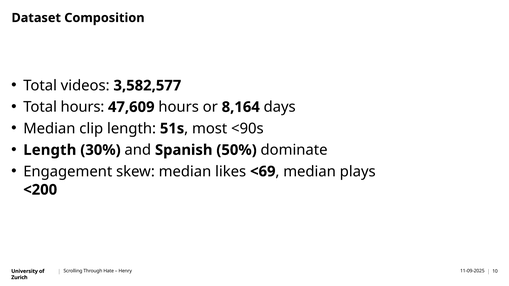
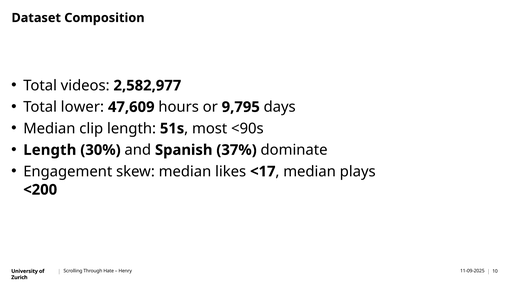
3,582,577: 3,582,577 -> 2,582,977 (147, 86)
Total hours: hours -> lower (82, 107)
8,164: 8,164 -> 9,795 (241, 107)
50%: 50% -> 37% (237, 150)
<69: <69 -> <17 (263, 172)
